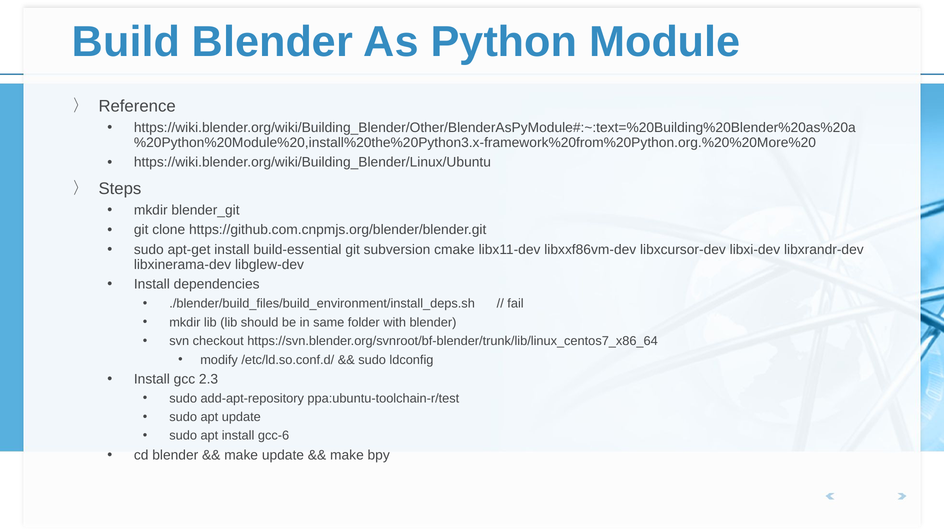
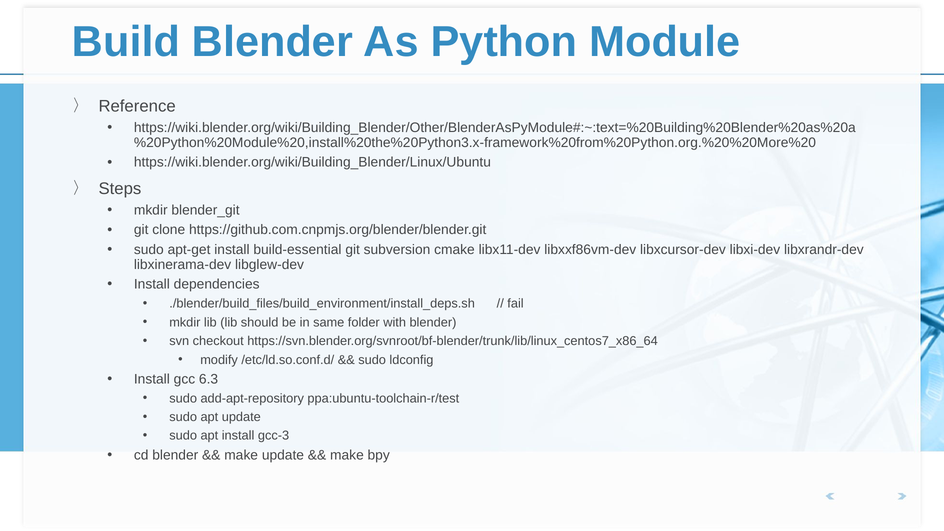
2.3: 2.3 -> 6.3 (209, 379)
gcc-6: gcc-6 -> gcc-3 (274, 436)
